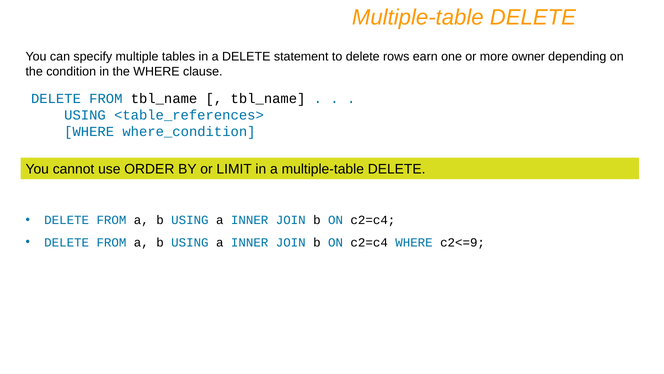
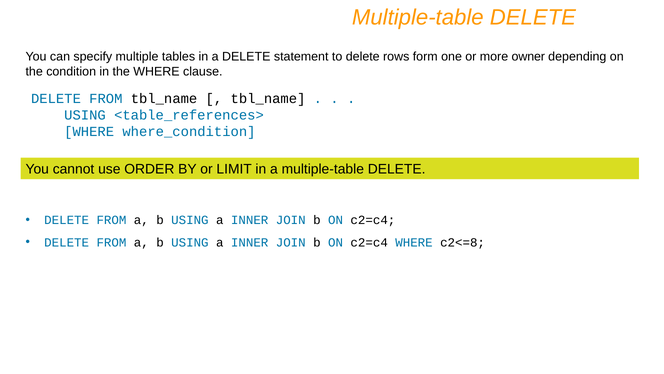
earn: earn -> form (425, 56)
c2<=9: c2<=9 -> c2<=8 (463, 242)
